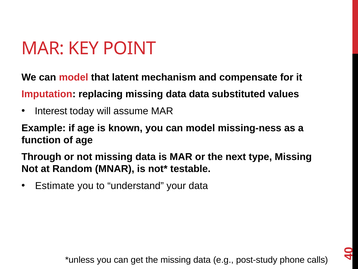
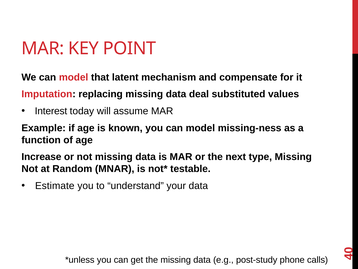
data data: data -> deal (199, 94)
Through: Through -> Increase (41, 157)
